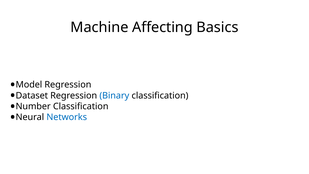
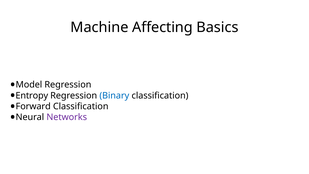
Dataset: Dataset -> Entropy (32, 95)
Number: Number -> Forward (33, 106)
Networks colour: blue -> purple (67, 117)
